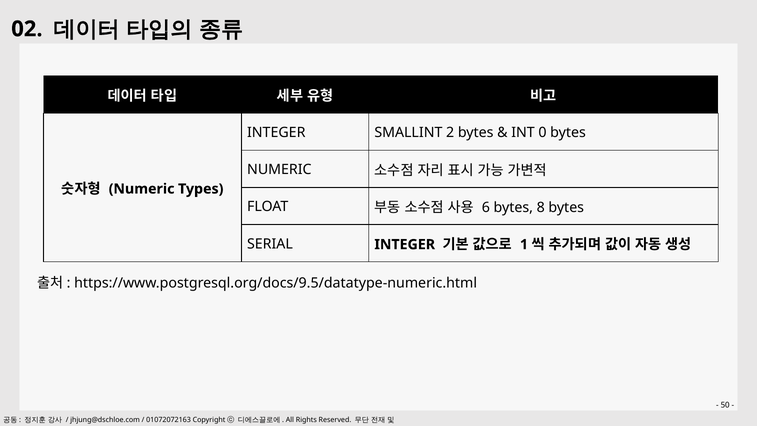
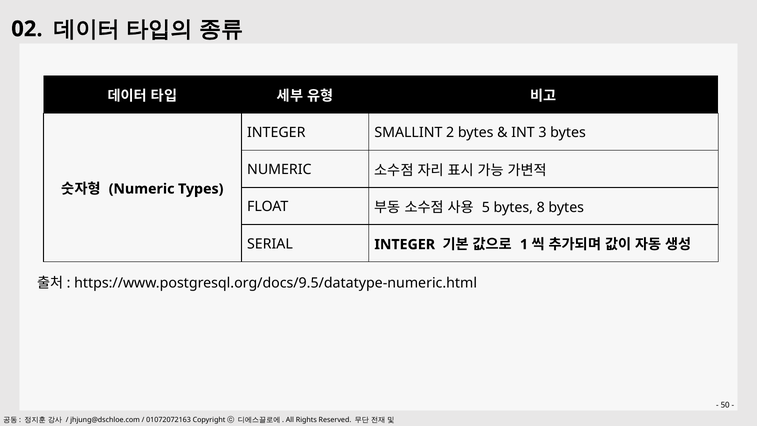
0: 0 -> 3 (542, 133)
6: 6 -> 5 (486, 207)
